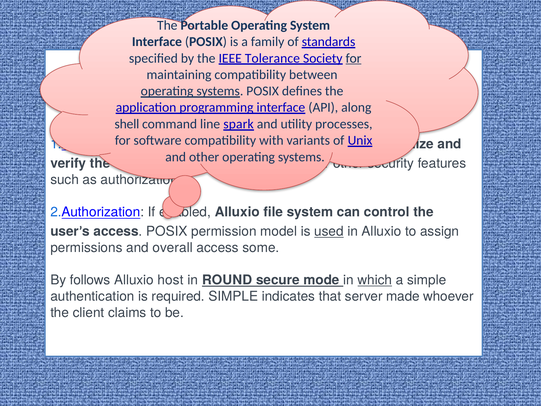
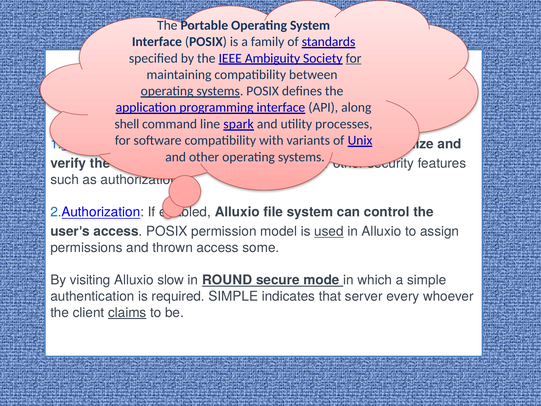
Tolerance: Tolerance -> Ambiguity (273, 58)
overall: overall -> thrown (173, 248)
follows: follows -> visiting (90, 280)
host: host -> slow (171, 280)
which underline: present -> none (375, 280)
made: made -> every (403, 296)
claims underline: none -> present (127, 312)
